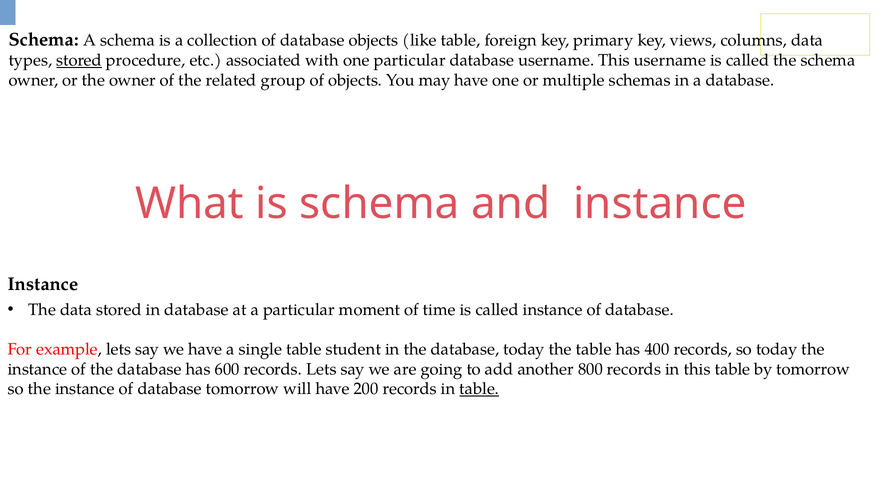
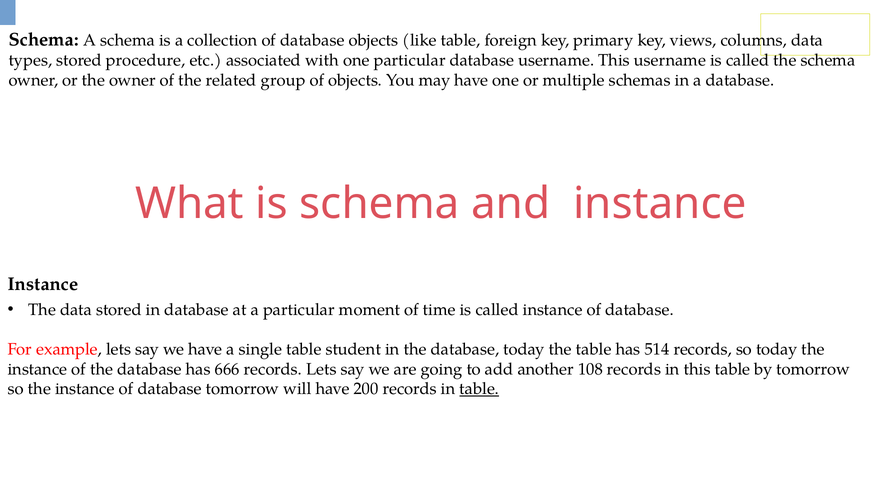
stored underline: present -> none (79, 60)
400: 400 -> 514 (657, 349)
600: 600 -> 666 (227, 369)
800: 800 -> 108 (590, 369)
